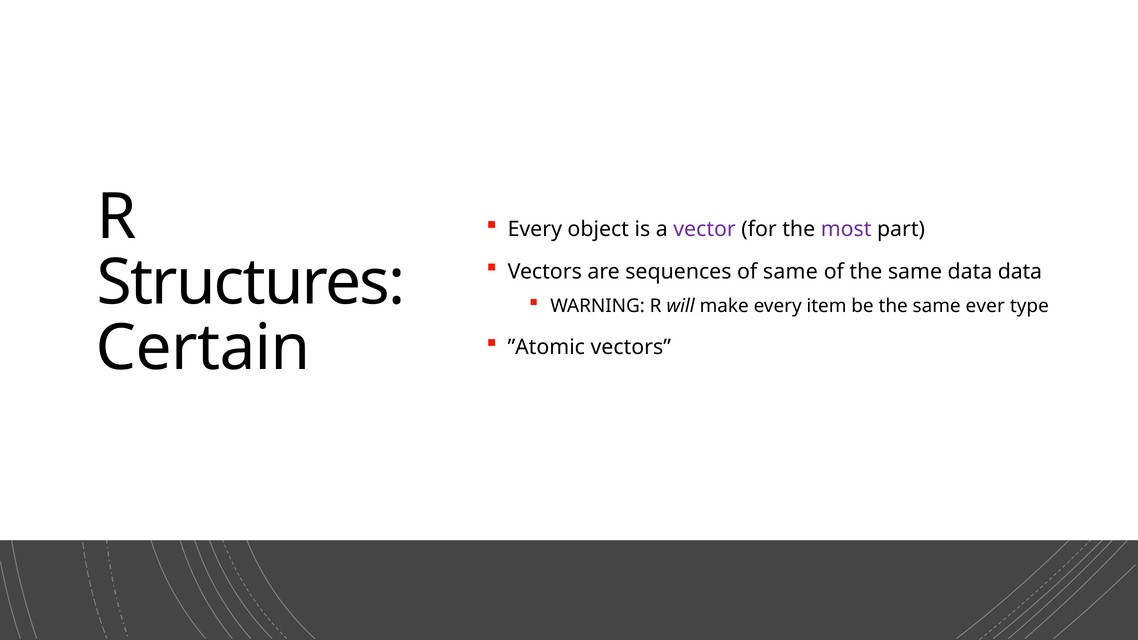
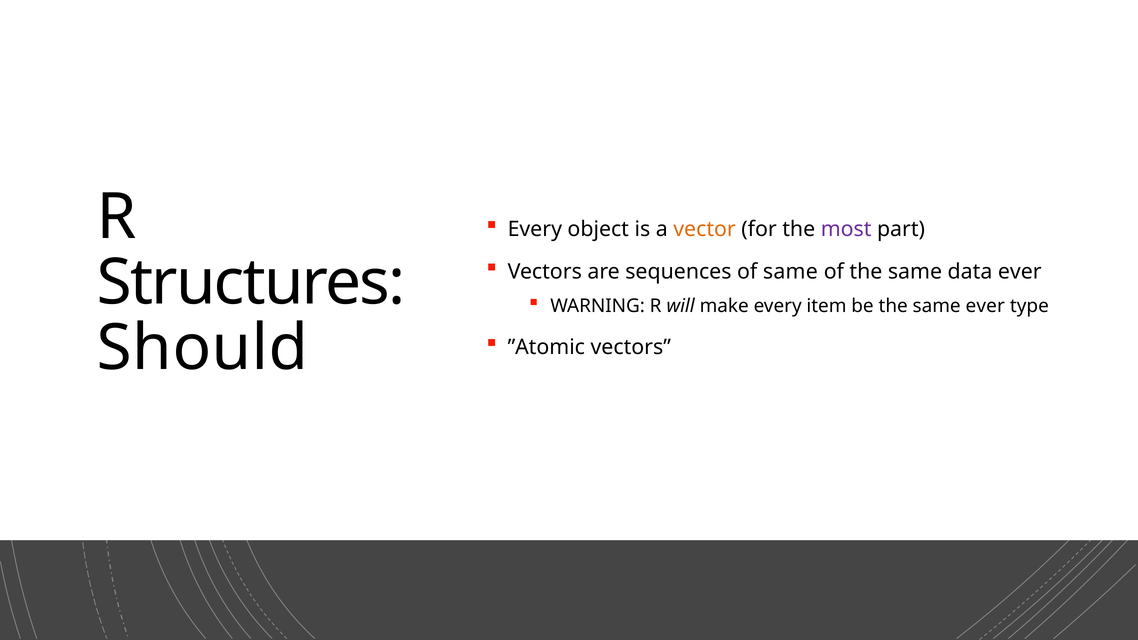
vector colour: purple -> orange (705, 229)
data data: data -> ever (1020, 272)
Certain: Certain -> Should (203, 348)
